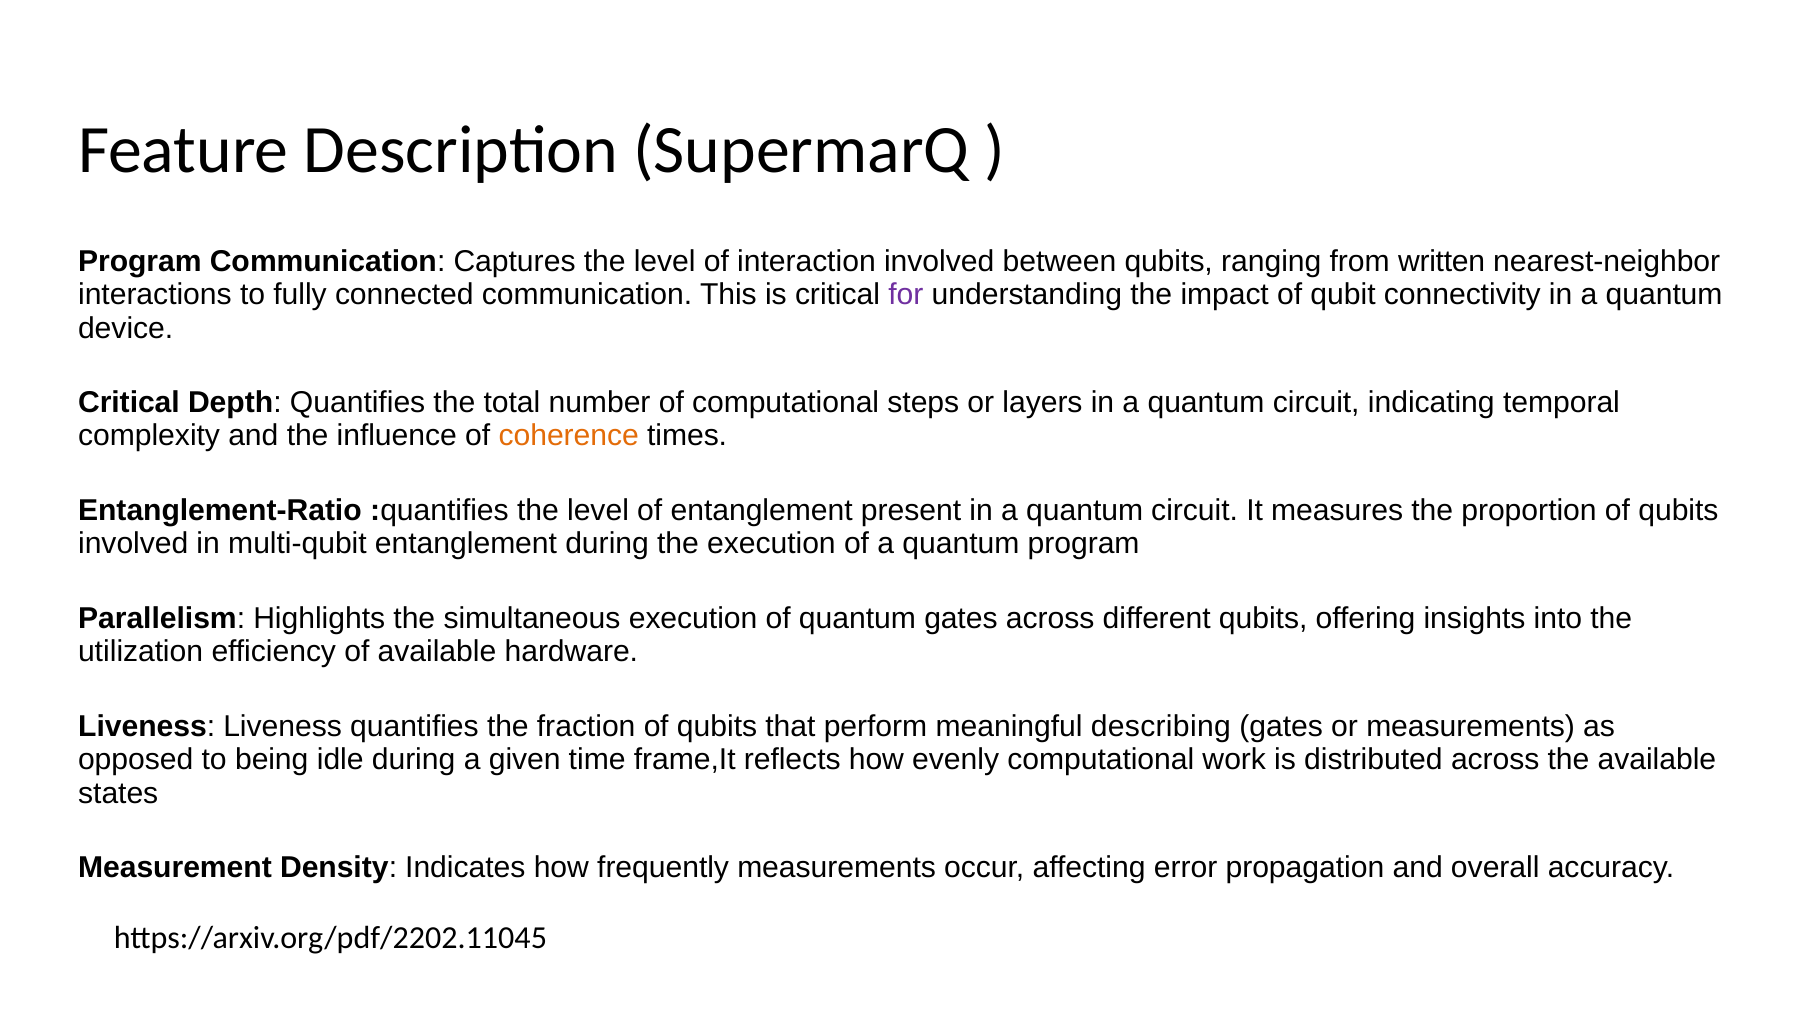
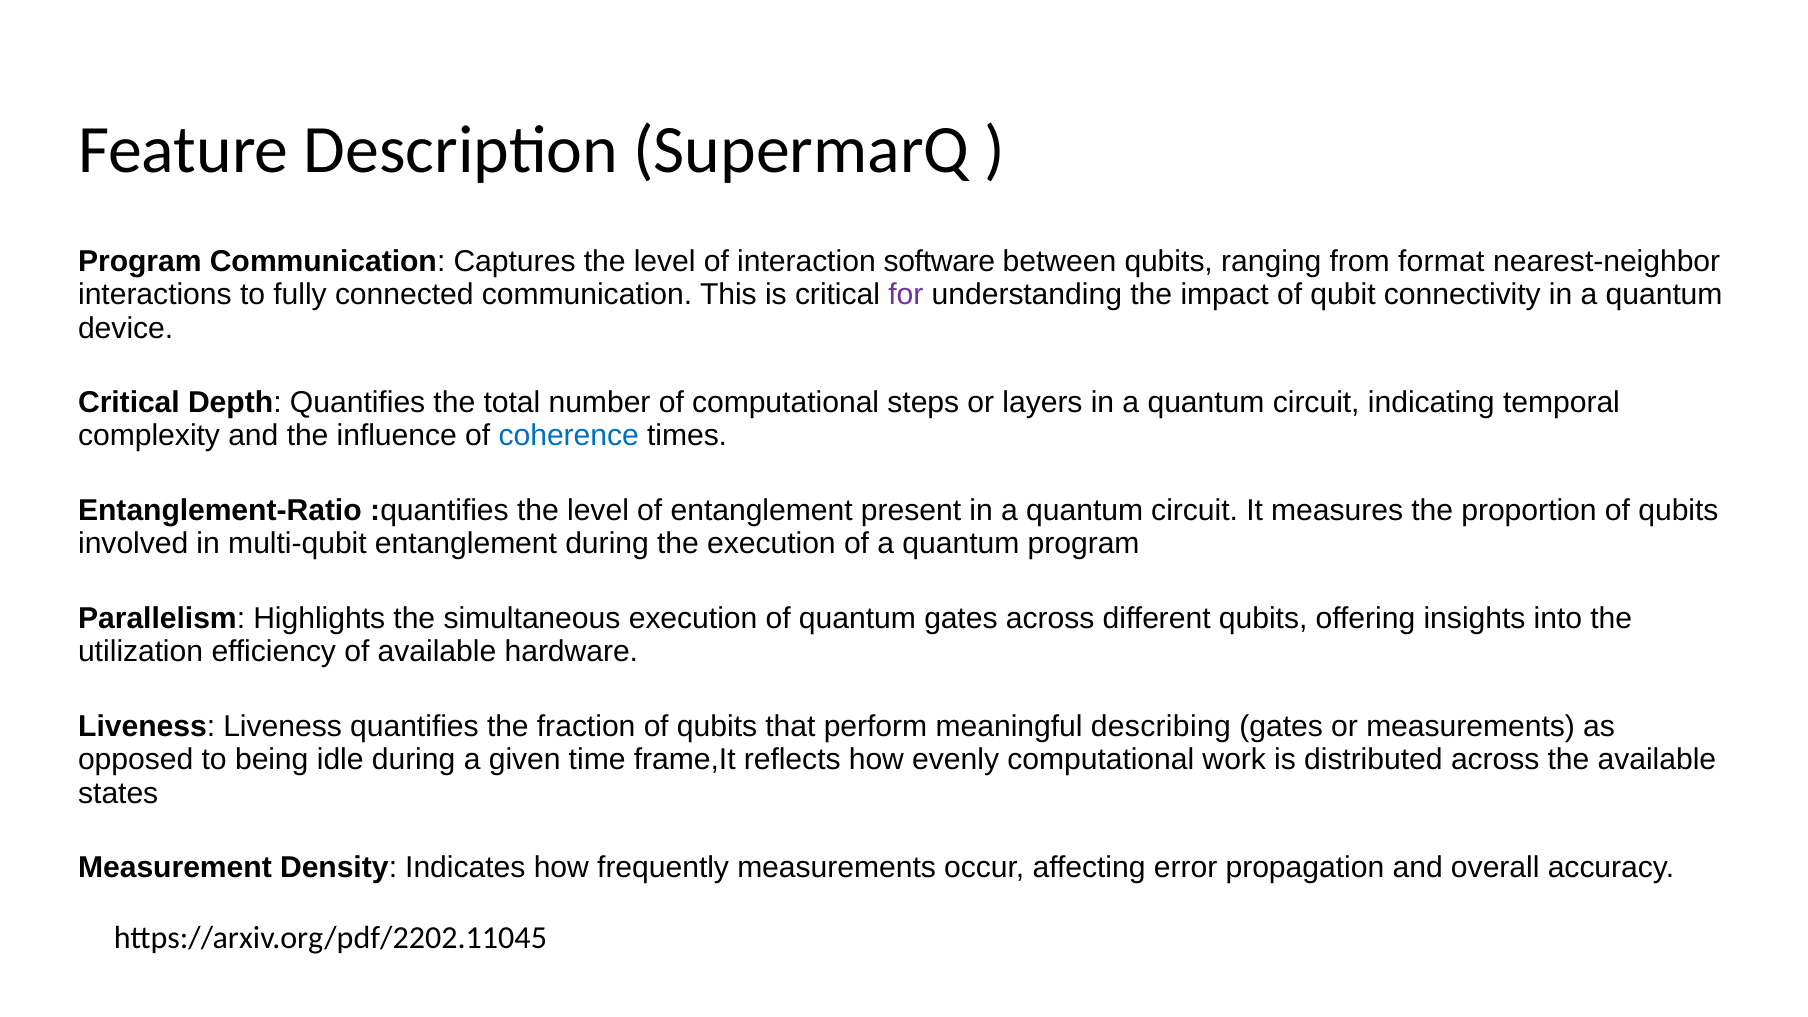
interaction involved: involved -> software (939, 262)
written: written -> format (1441, 262)
coherence colour: orange -> blue (569, 436)
